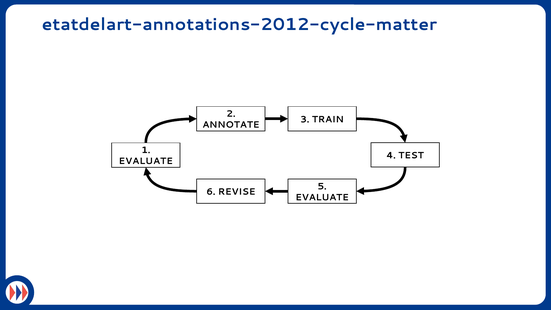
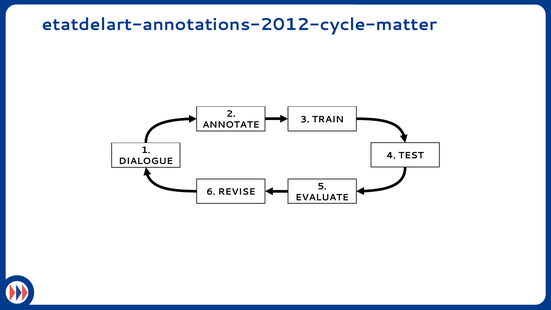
EVALUATE: EVALUATE -> DIALOGUE (146, 161)
